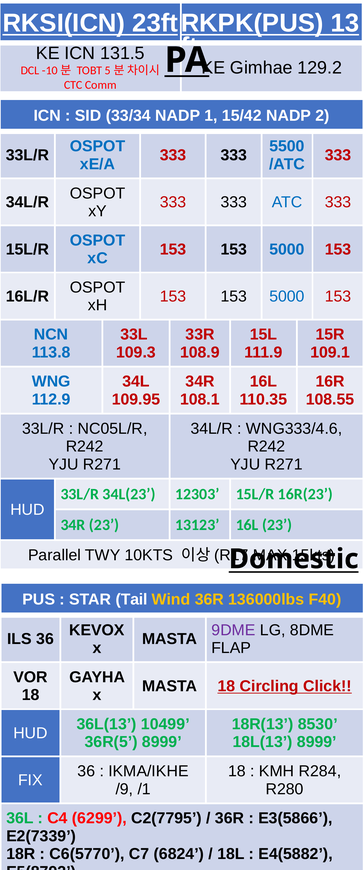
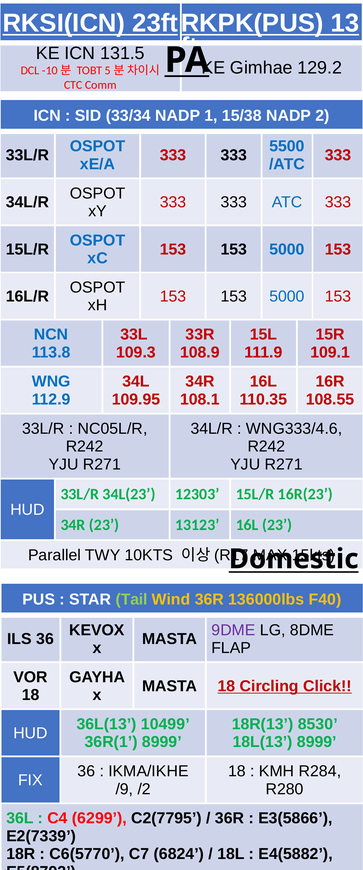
15/42: 15/42 -> 15/38 (242, 115)
Tail colour: white -> light green (132, 598)
36R(5: 36R(5 -> 36R(1 (111, 741)
/1: /1 -> /2 (144, 788)
